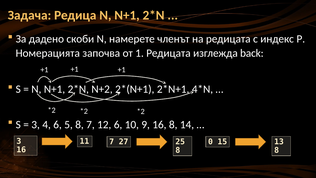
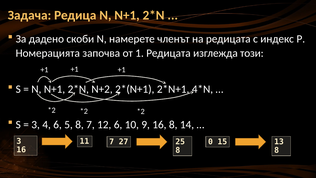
back: back -> този (252, 53)
